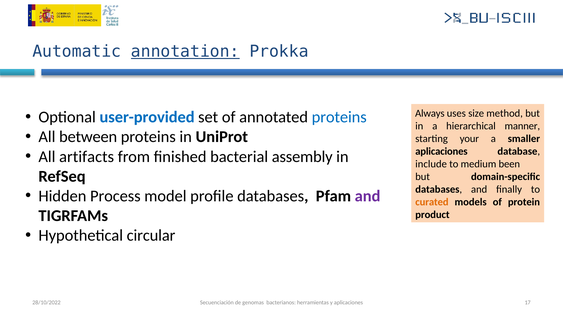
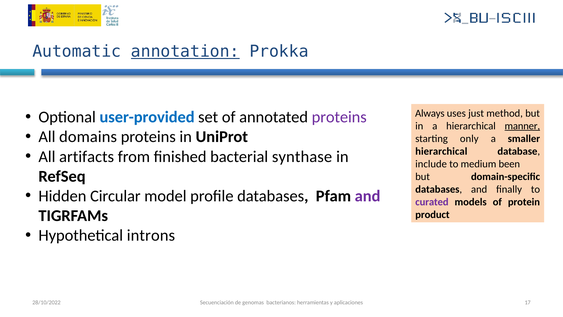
proteins colour: blue -> purple (339, 117)
size: size -> just (476, 113)
manner underline: none -> present (522, 126)
between: between -> domains (88, 137)
your: your -> only (469, 138)
aplicaciones: aplicaciones -> hierarchical (441, 151)
assembly: assembly -> synthase (302, 156)
Process: Process -> Circular (115, 196)
curated colour: orange -> purple (432, 202)
circular: circular -> introns (151, 235)
